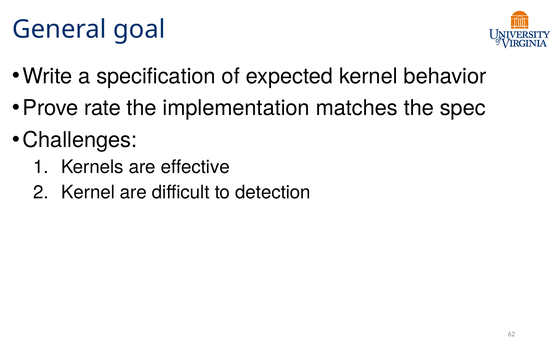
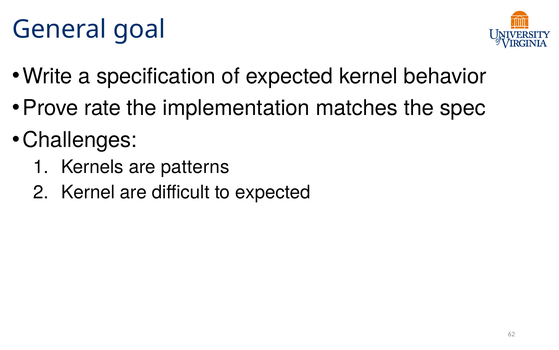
effective: effective -> patterns (195, 167)
to detection: detection -> expected (273, 192)
